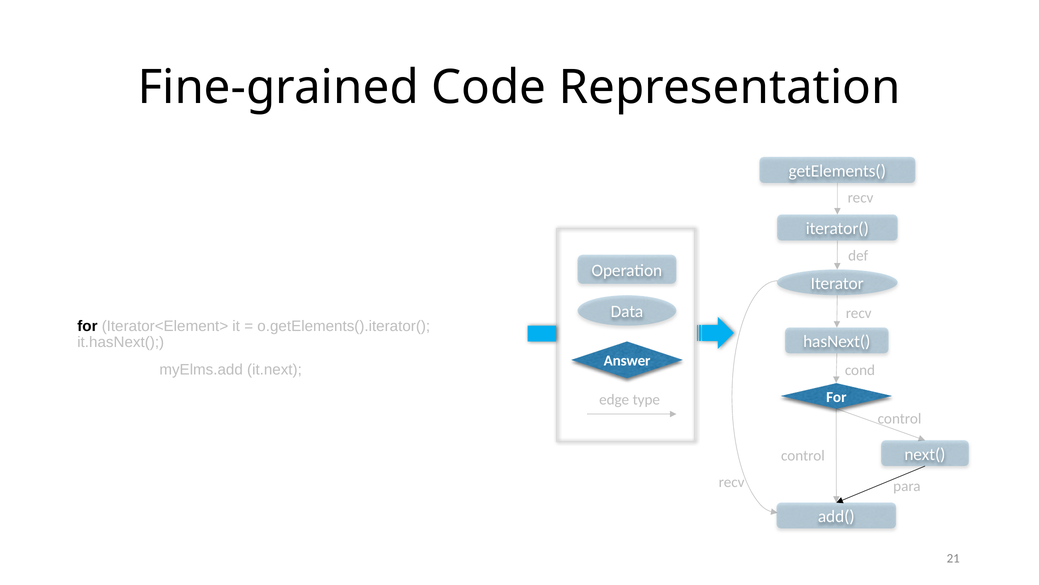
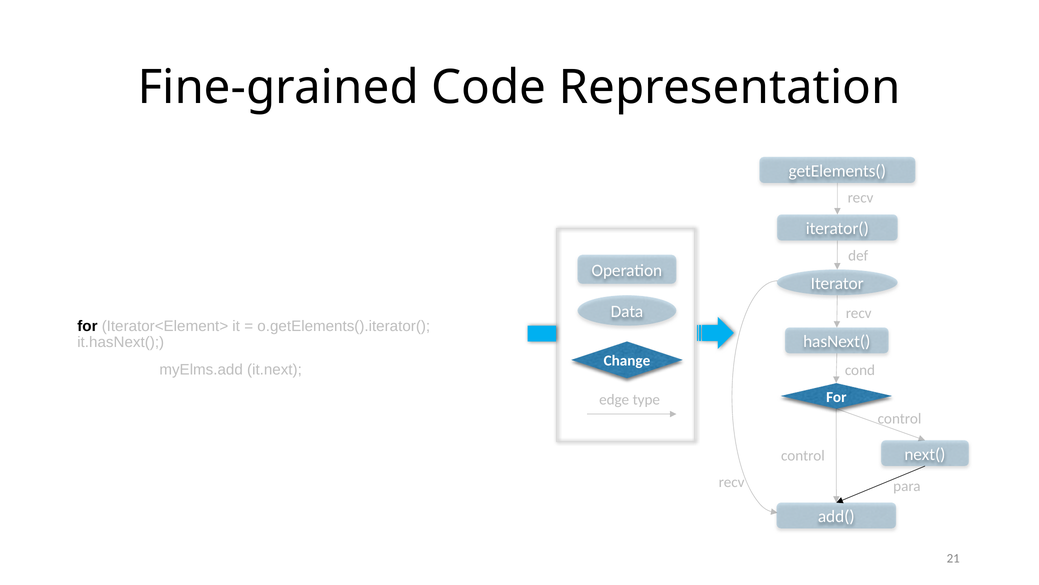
Answer: Answer -> Change (627, 361)
